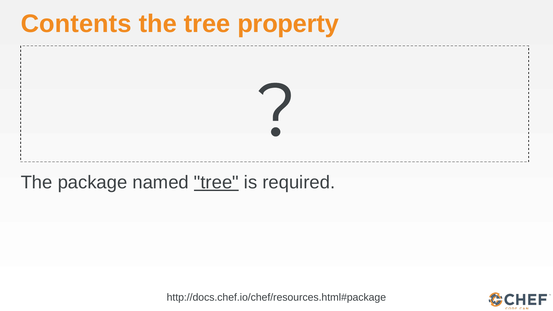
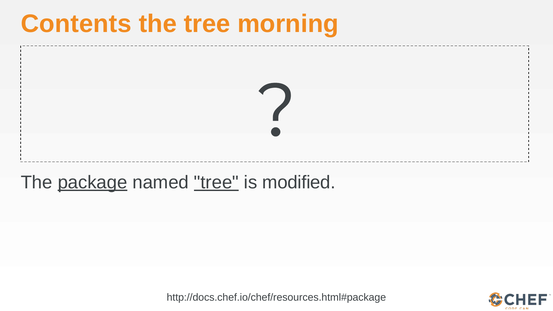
property: property -> morning (288, 24)
package underline: none -> present (93, 182)
required: required -> modified (299, 182)
